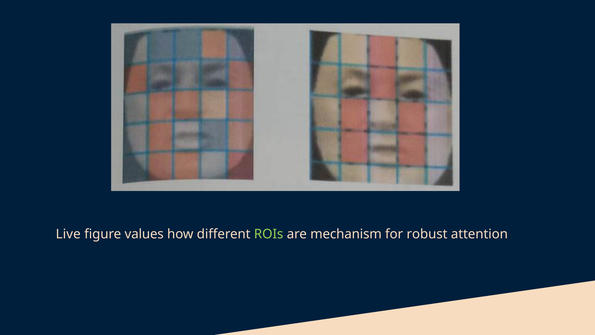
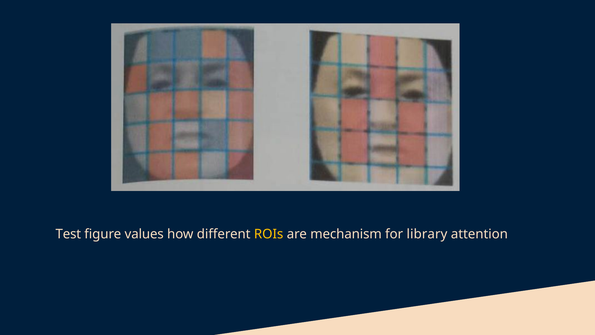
Live: Live -> Test (68, 234)
ROIs colour: light green -> yellow (269, 234)
robust: robust -> library (427, 234)
